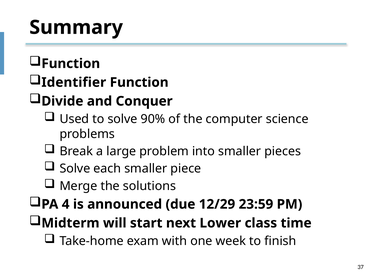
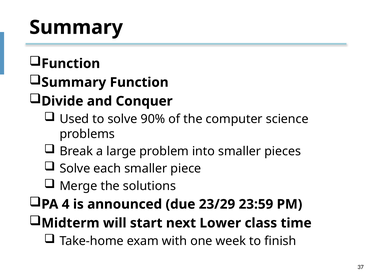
Identifier: Identifier -> Summary (74, 82)
12/29: 12/29 -> 23/29 (217, 204)
